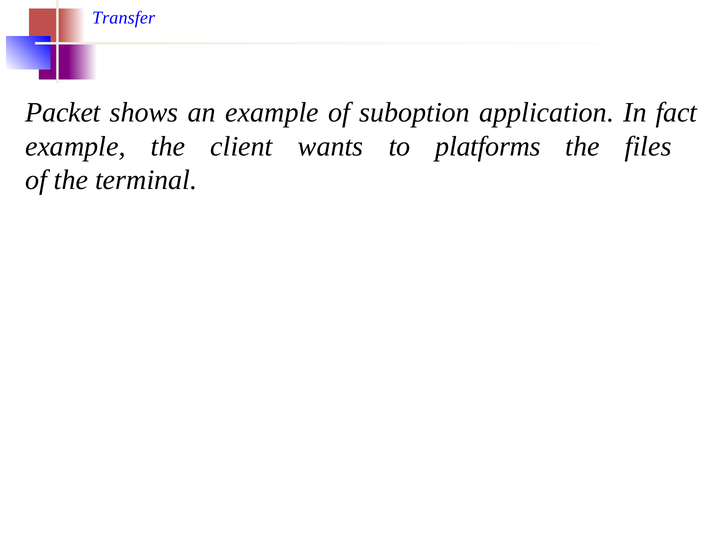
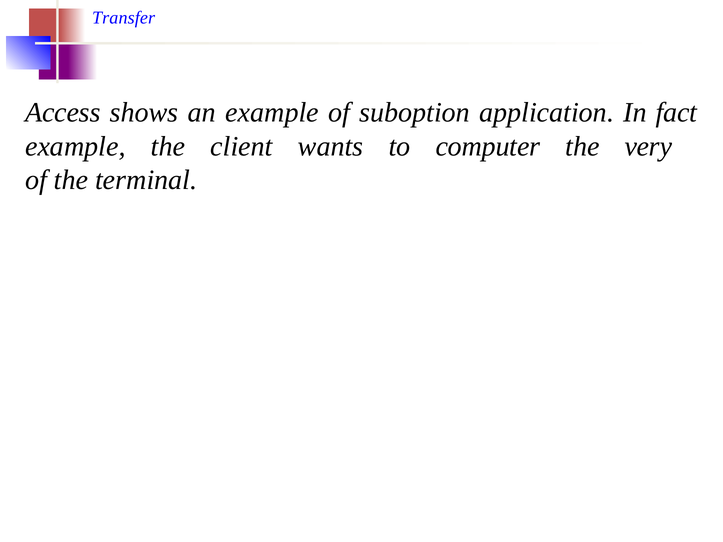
Packet: Packet -> Access (63, 113)
platforms: platforms -> computer (488, 147)
files: files -> very (648, 147)
